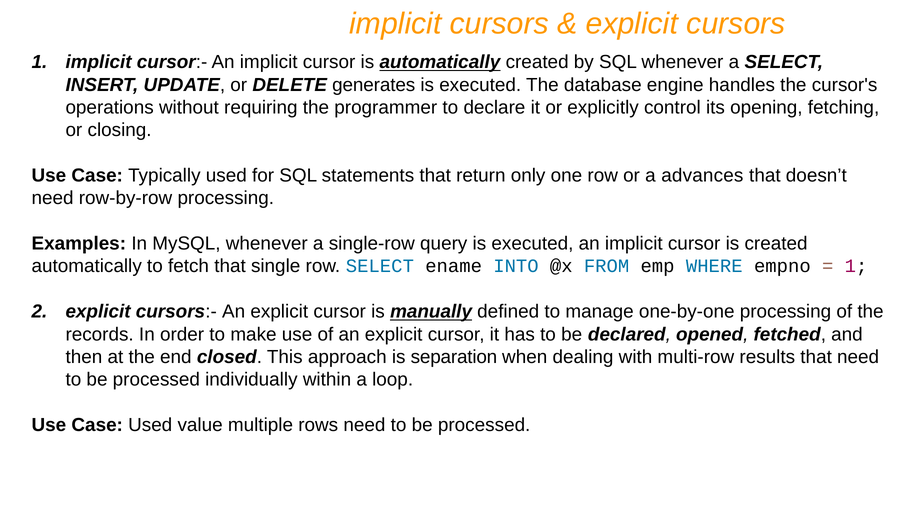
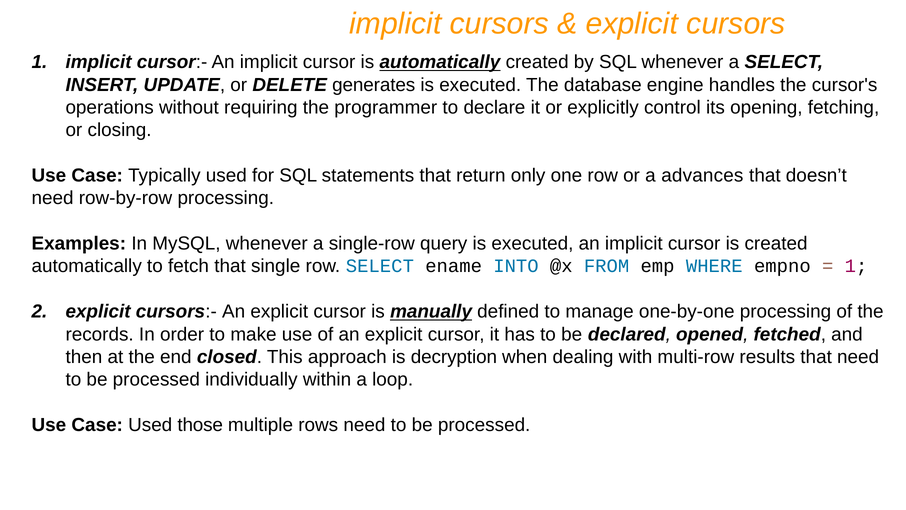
separation: separation -> decryption (454, 357)
value: value -> those (200, 425)
